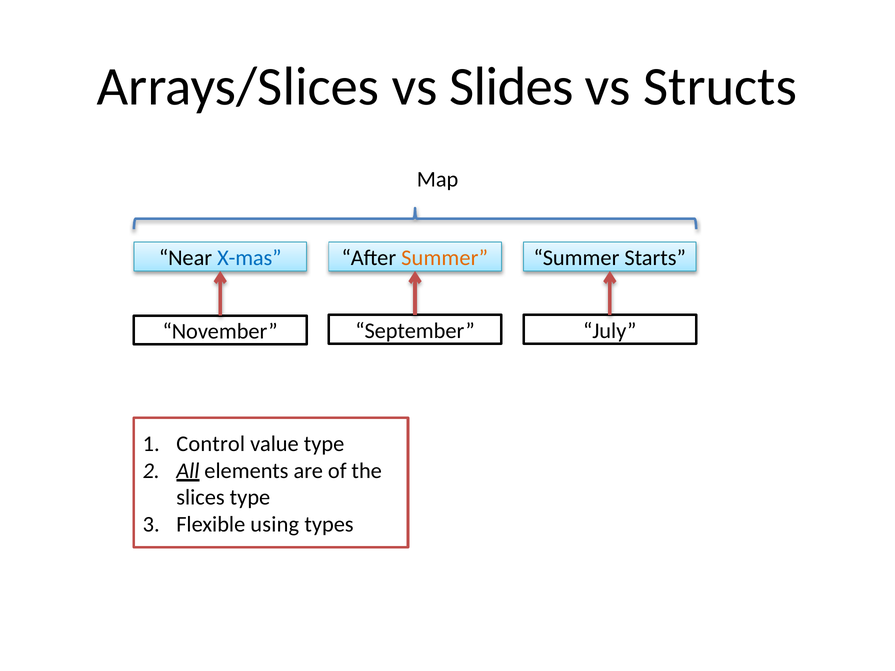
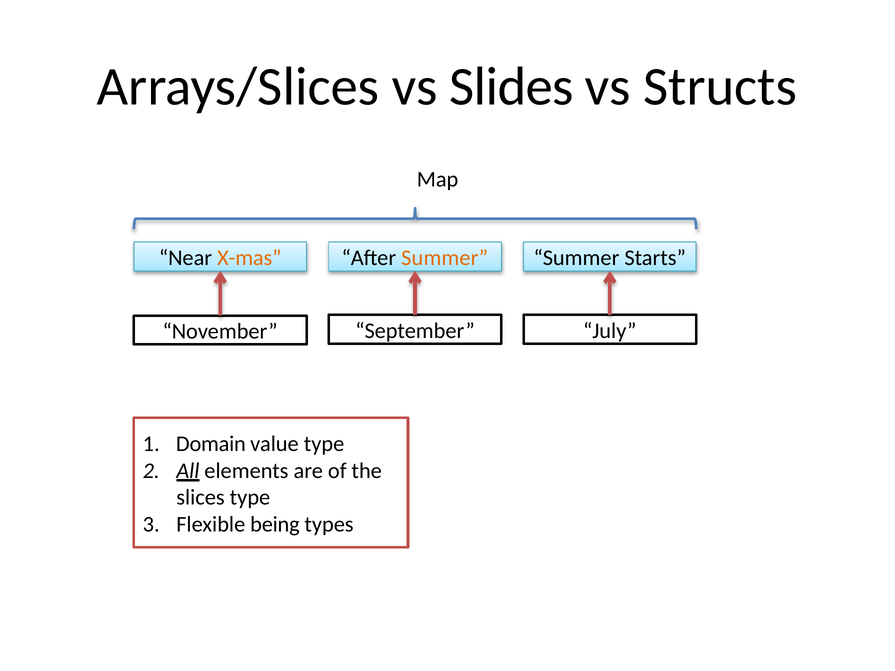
X-mas colour: blue -> orange (249, 258)
Control: Control -> Domain (211, 444)
using: using -> being (275, 525)
